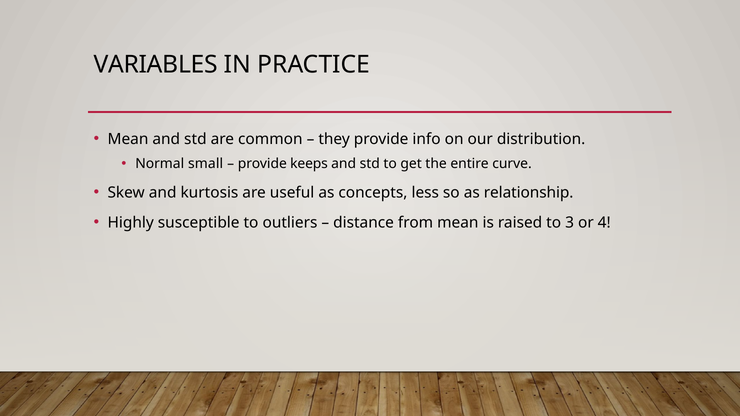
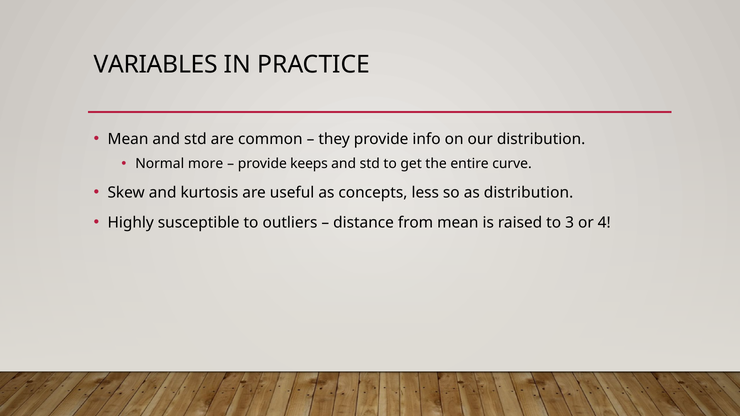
small: small -> more (206, 164)
as relationship: relationship -> distribution (529, 193)
